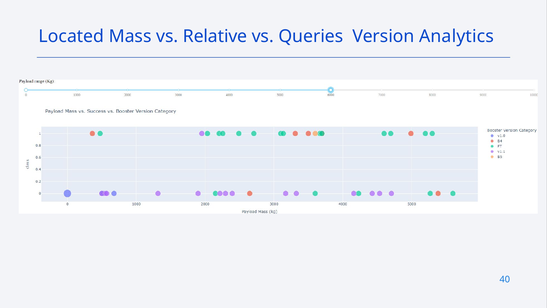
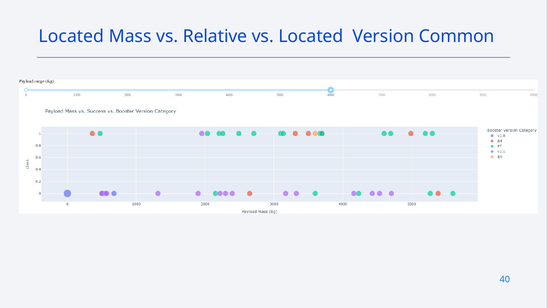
vs Queries: Queries -> Located (311, 36)
Analytics: Analytics -> Common (457, 36)
